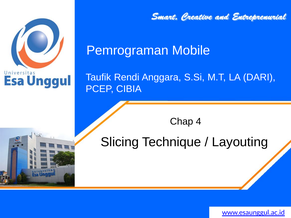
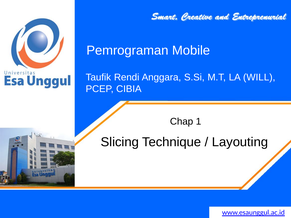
DARI: DARI -> WILL (259, 77)
4: 4 -> 1 (199, 122)
